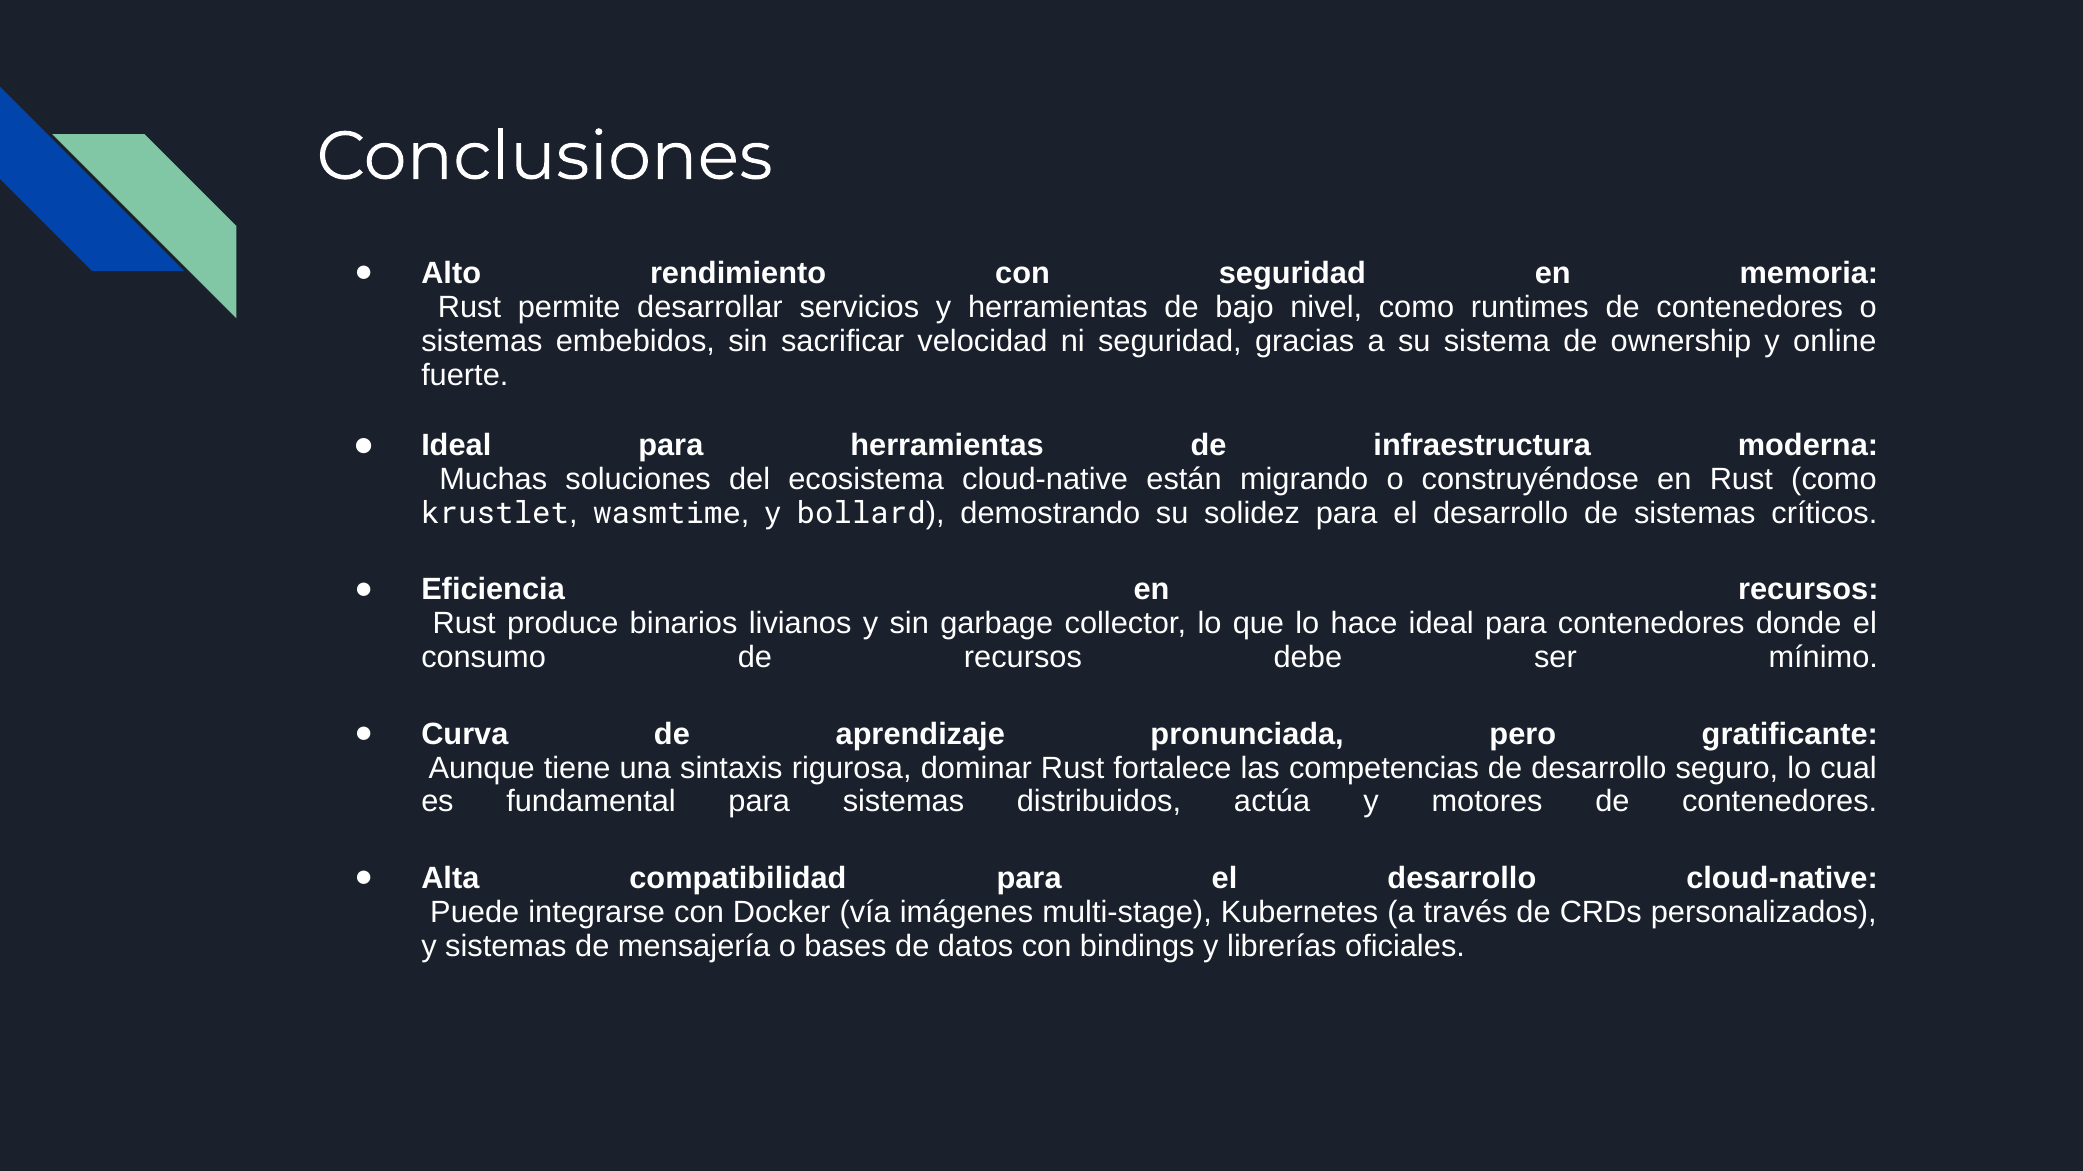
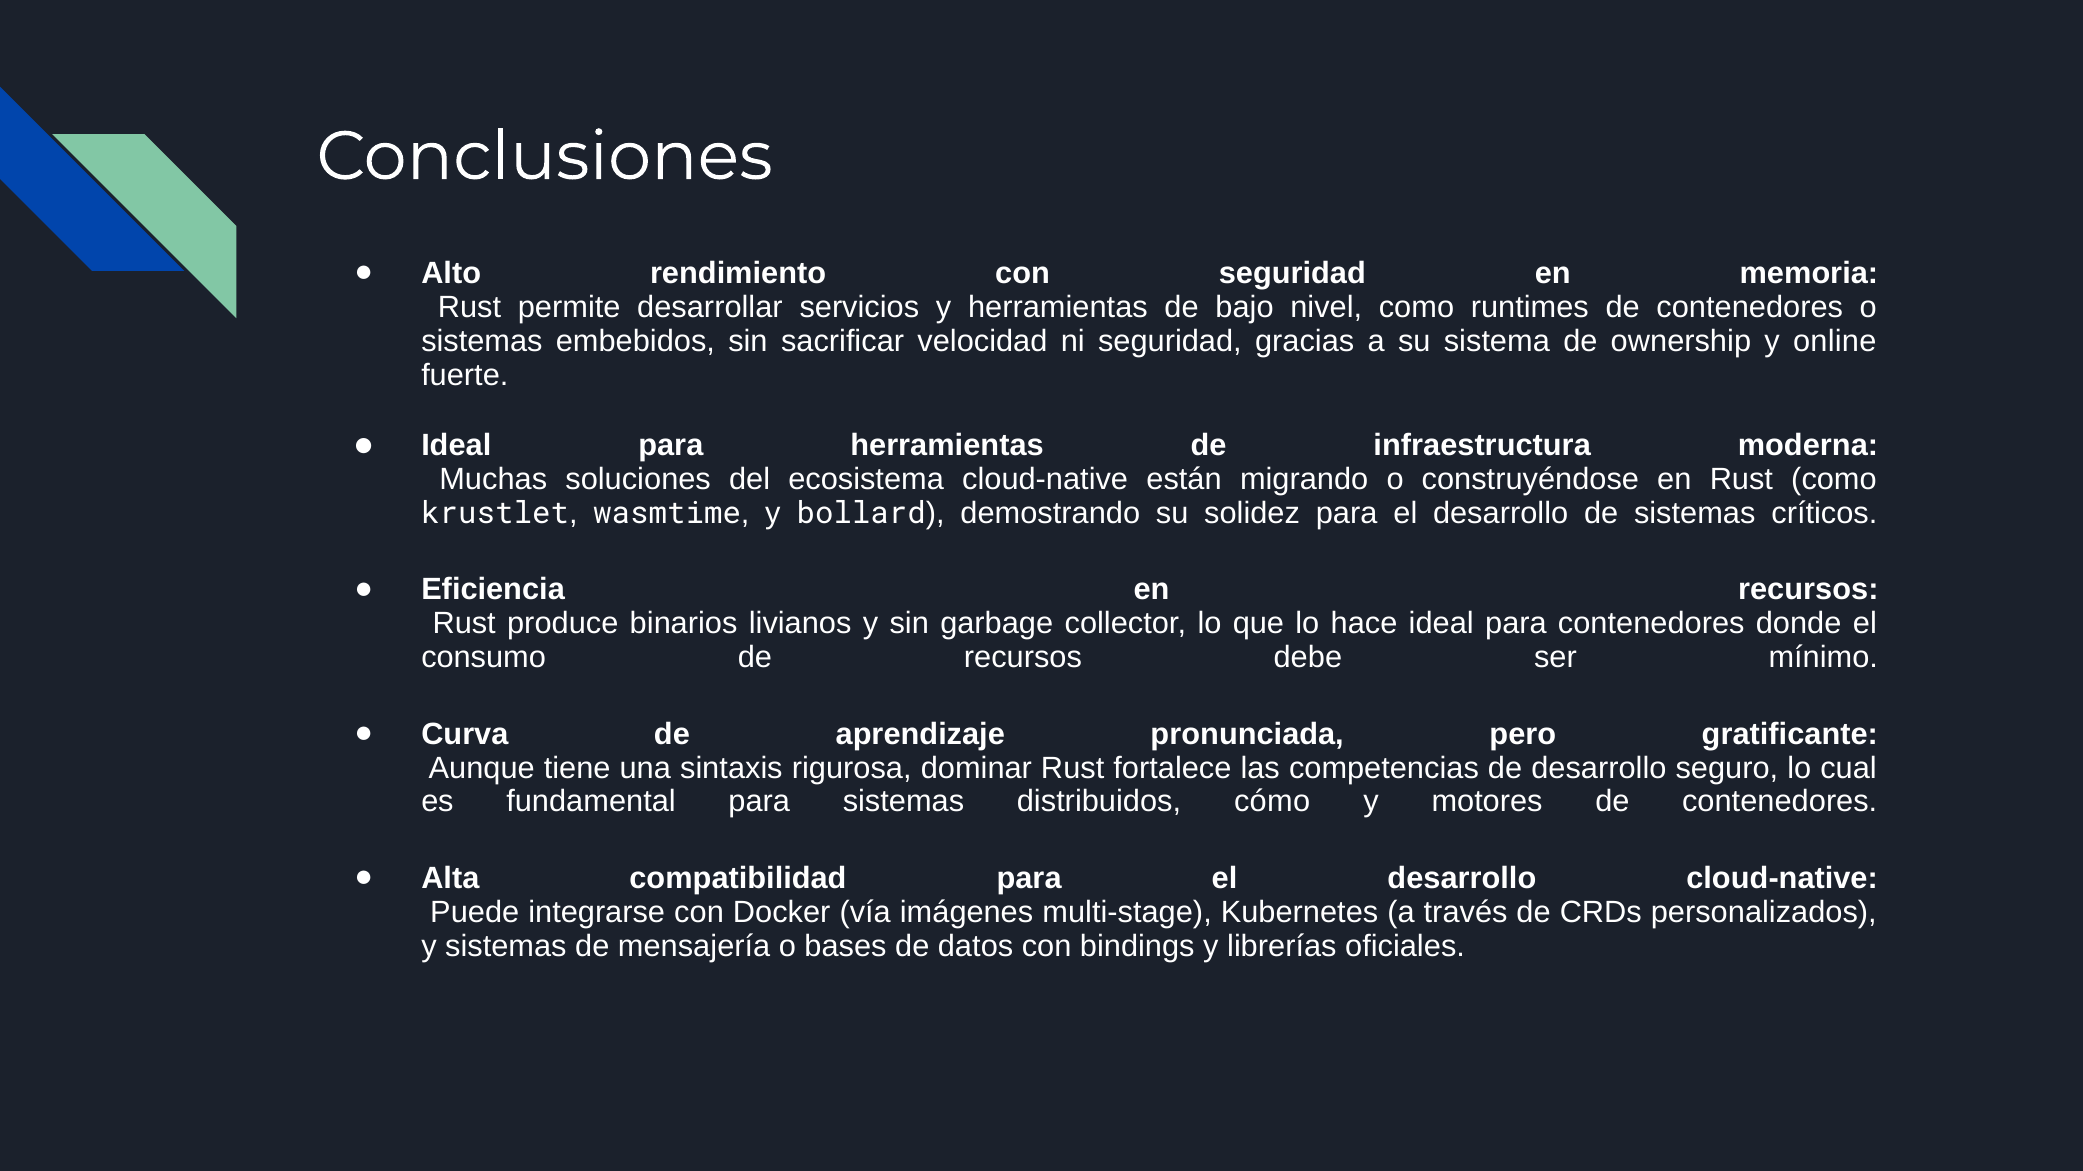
actúa: actúa -> cómo (1272, 802)
